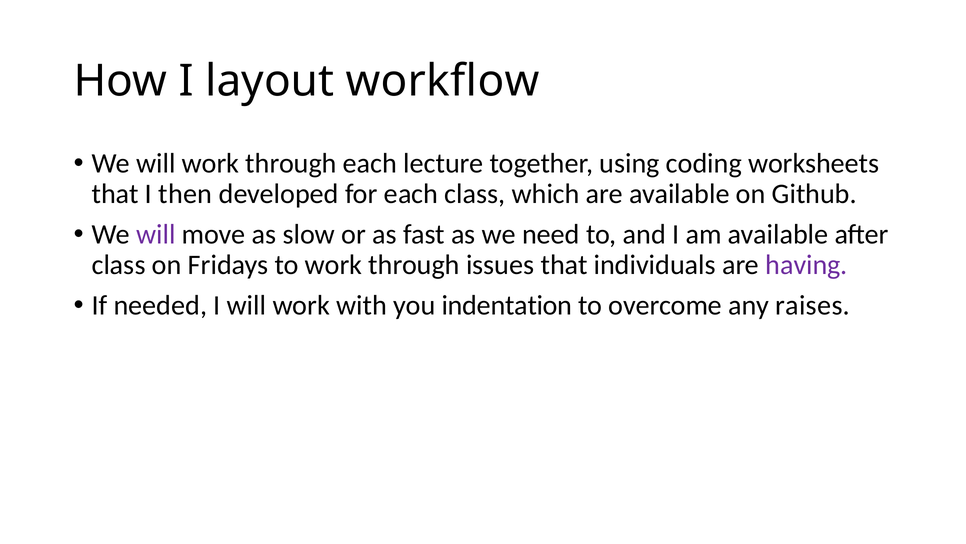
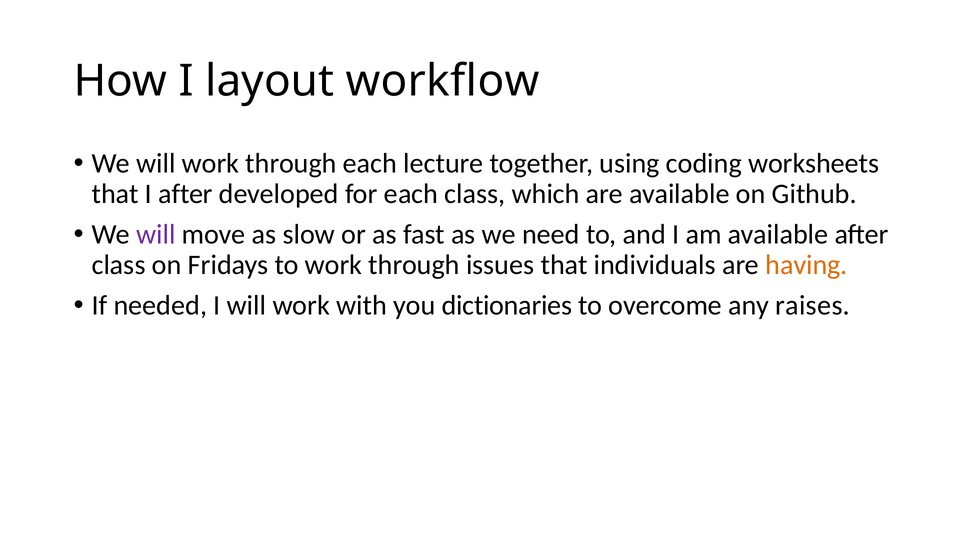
I then: then -> after (186, 194)
having colour: purple -> orange (806, 265)
indentation: indentation -> dictionaries (507, 305)
